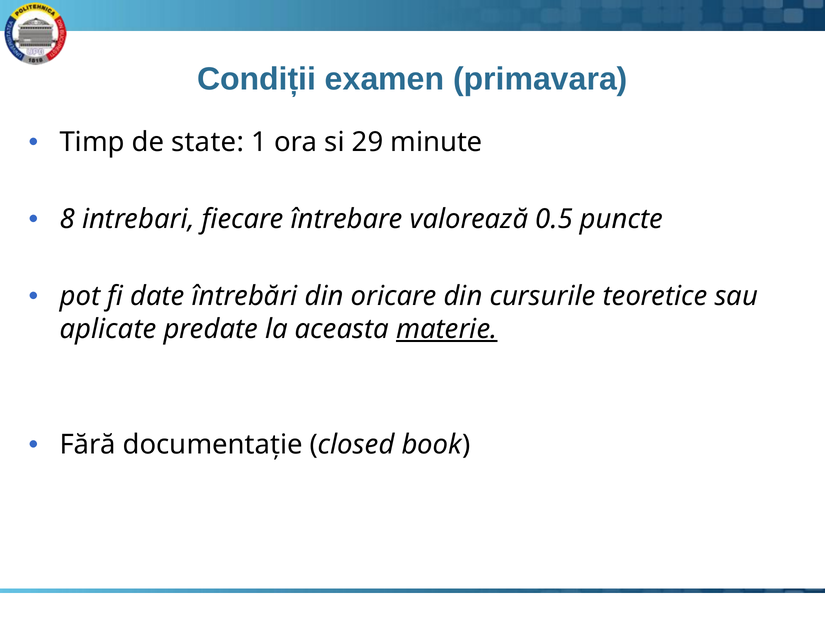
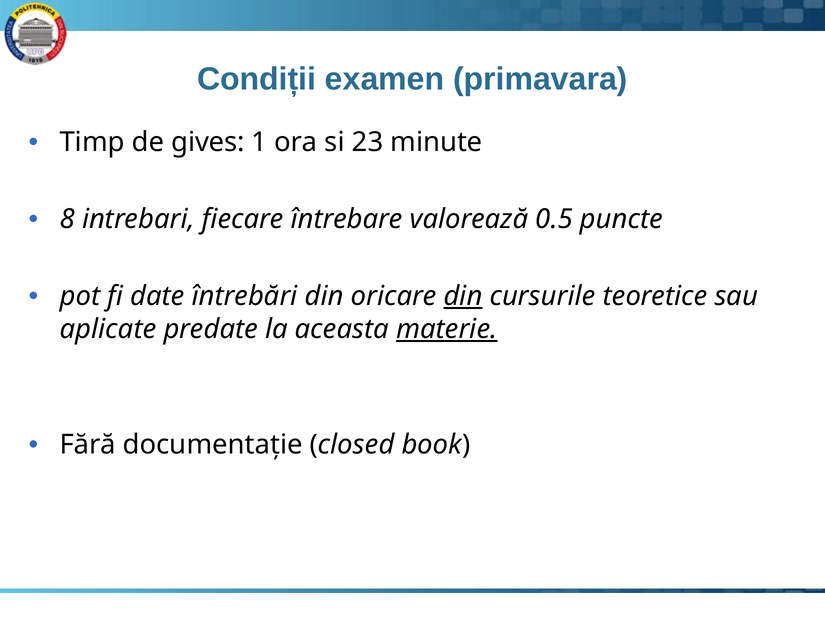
state: state -> gives (208, 142)
29: 29 -> 23 (368, 142)
din underline: none -> present (463, 296)
